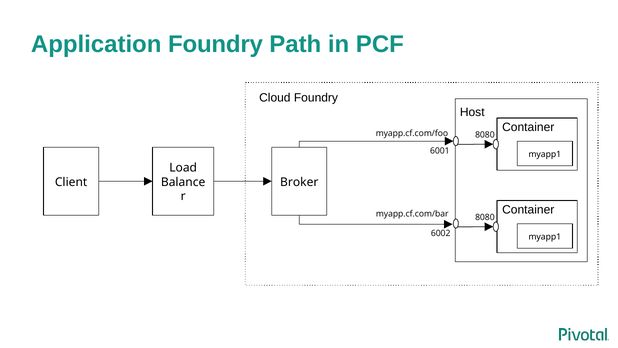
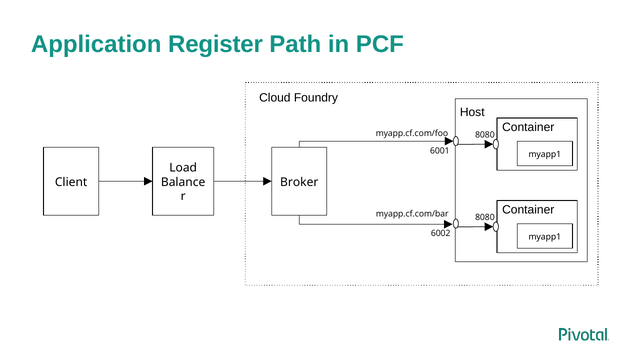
Application Foundry: Foundry -> Register (215, 44)
